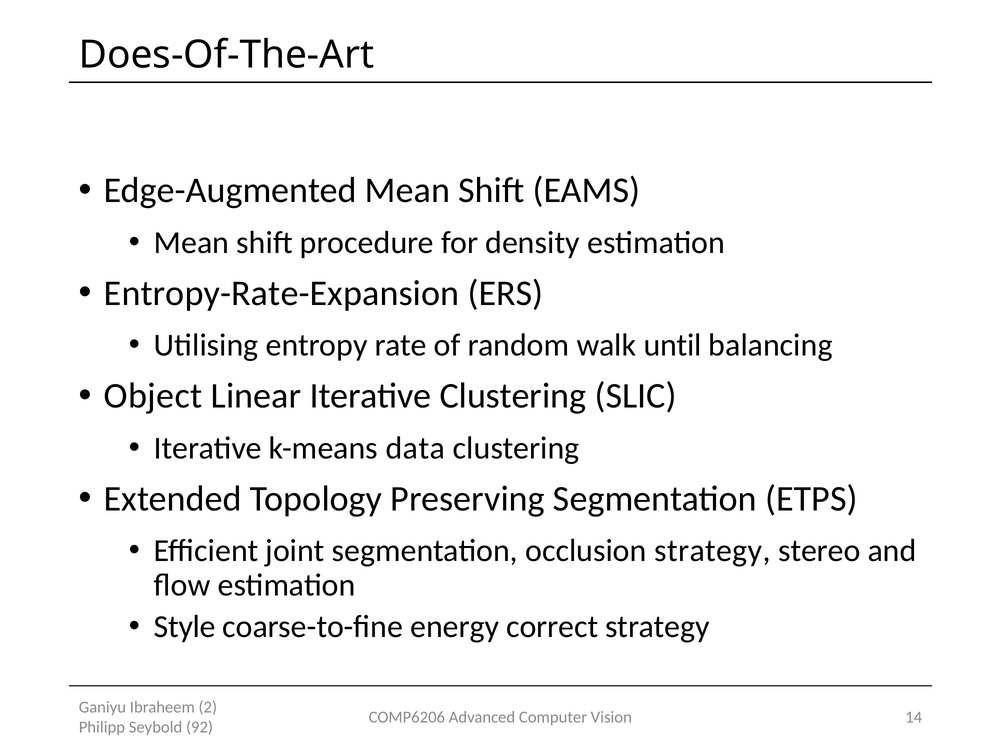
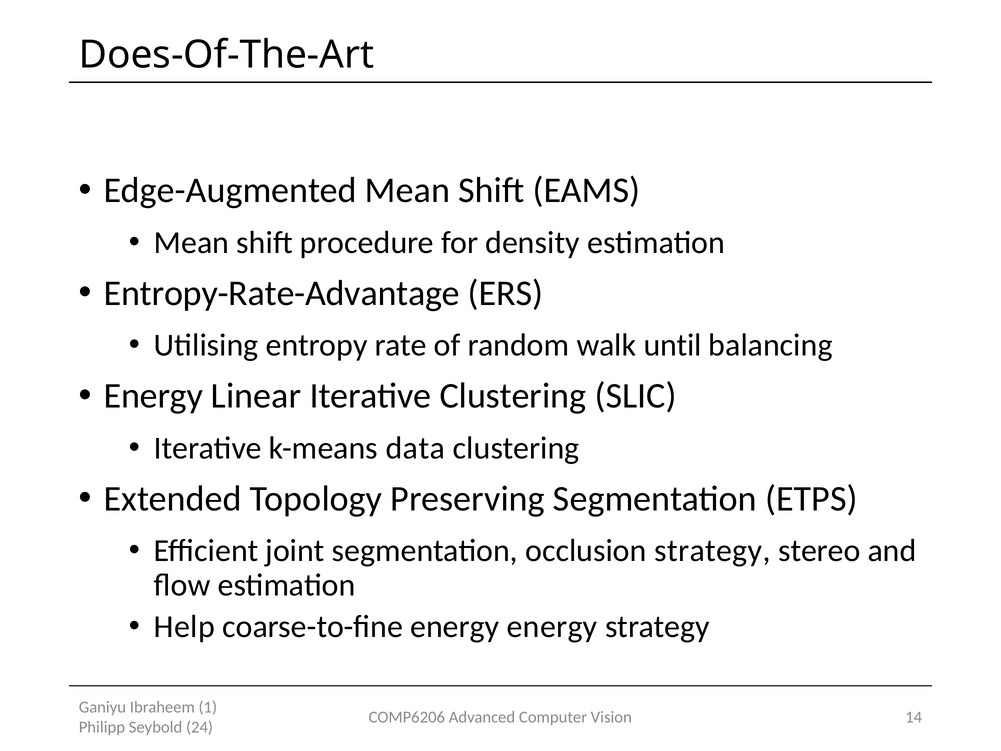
Entropy-Rate-Expansion: Entropy-Rate-Expansion -> Entropy-Rate-Advantage (282, 293)
Object: Object -> Energy (153, 396)
Style: Style -> Help (184, 627)
energy correct: correct -> energy (552, 627)
2: 2 -> 1 (208, 707)
92: 92 -> 24 (200, 727)
